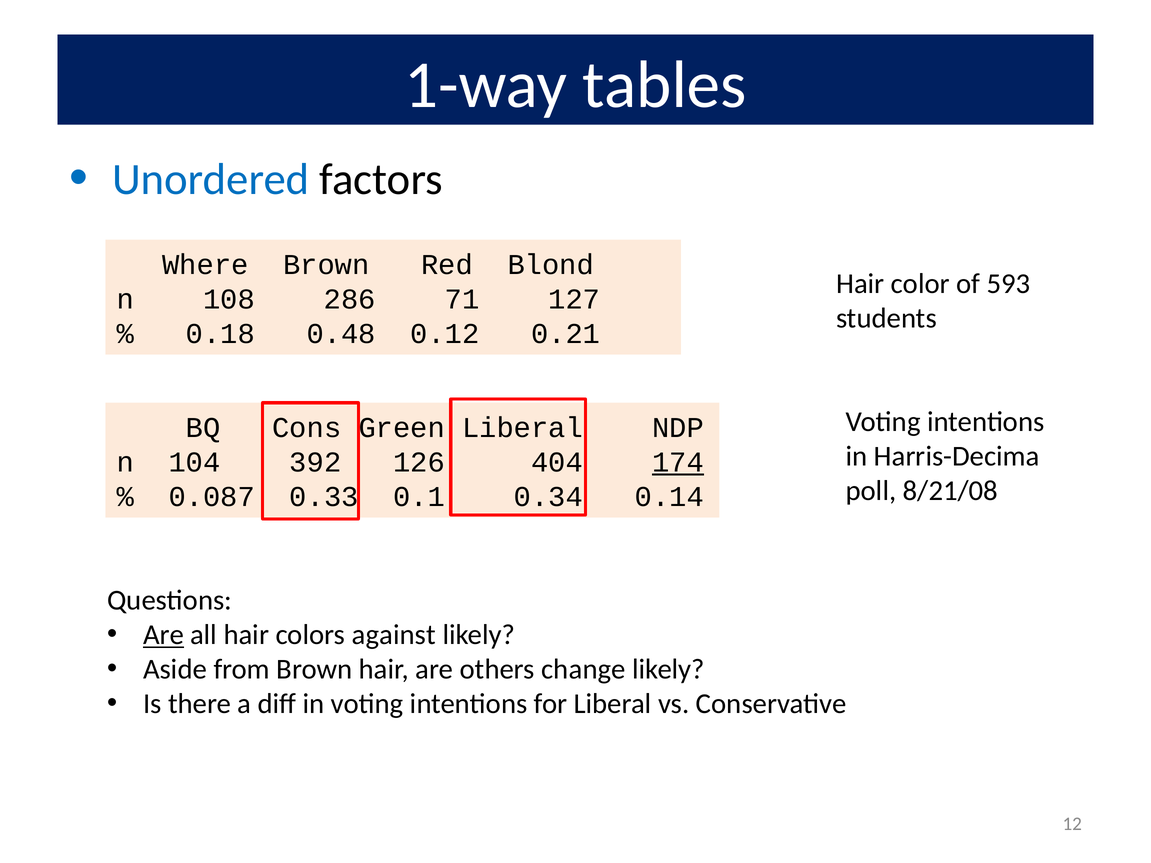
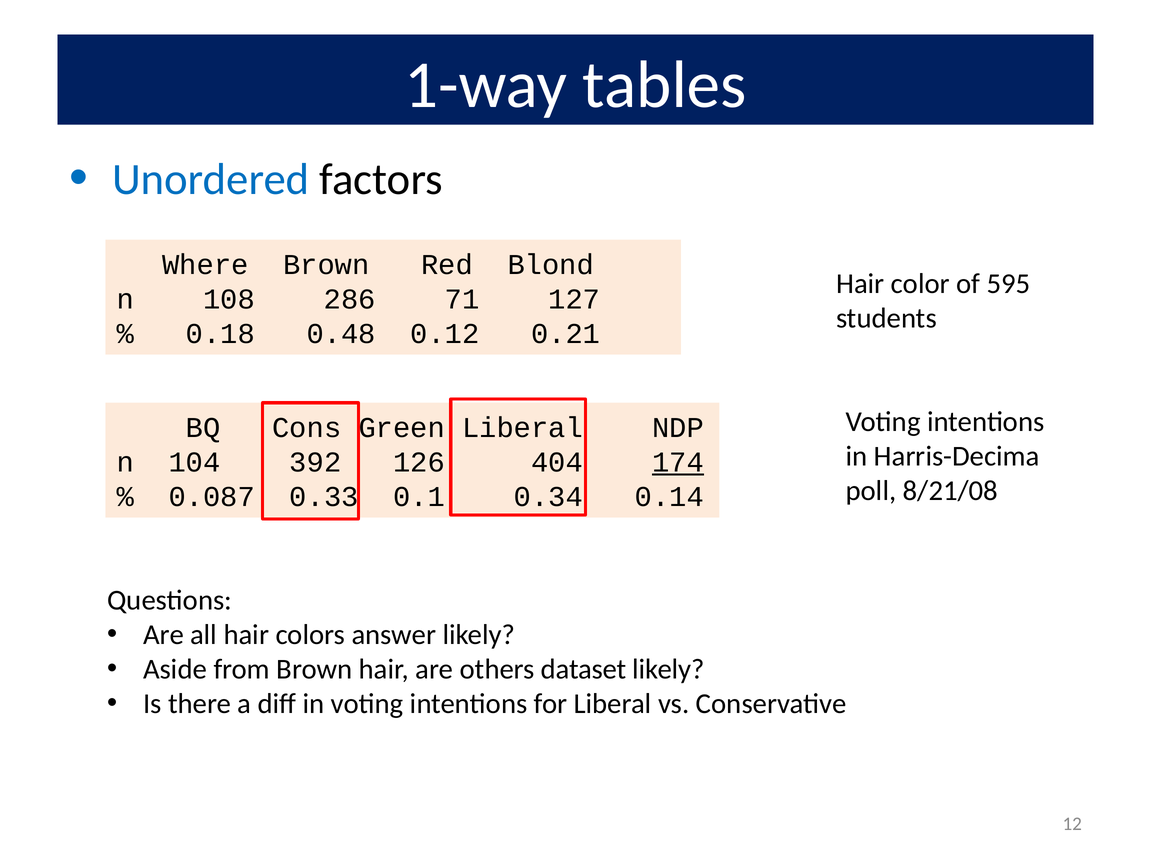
593: 593 -> 595 (1008, 284)
Are underline: present -> none (164, 635)
against: against -> answer (394, 635)
change: change -> dataset (584, 669)
